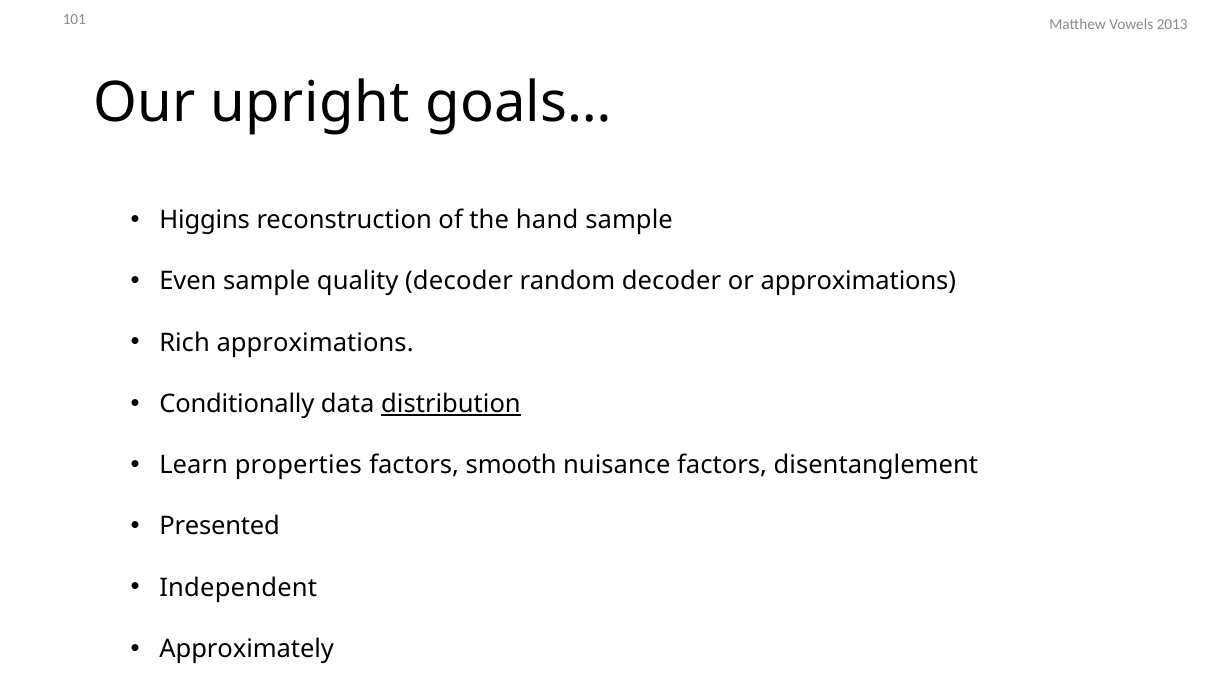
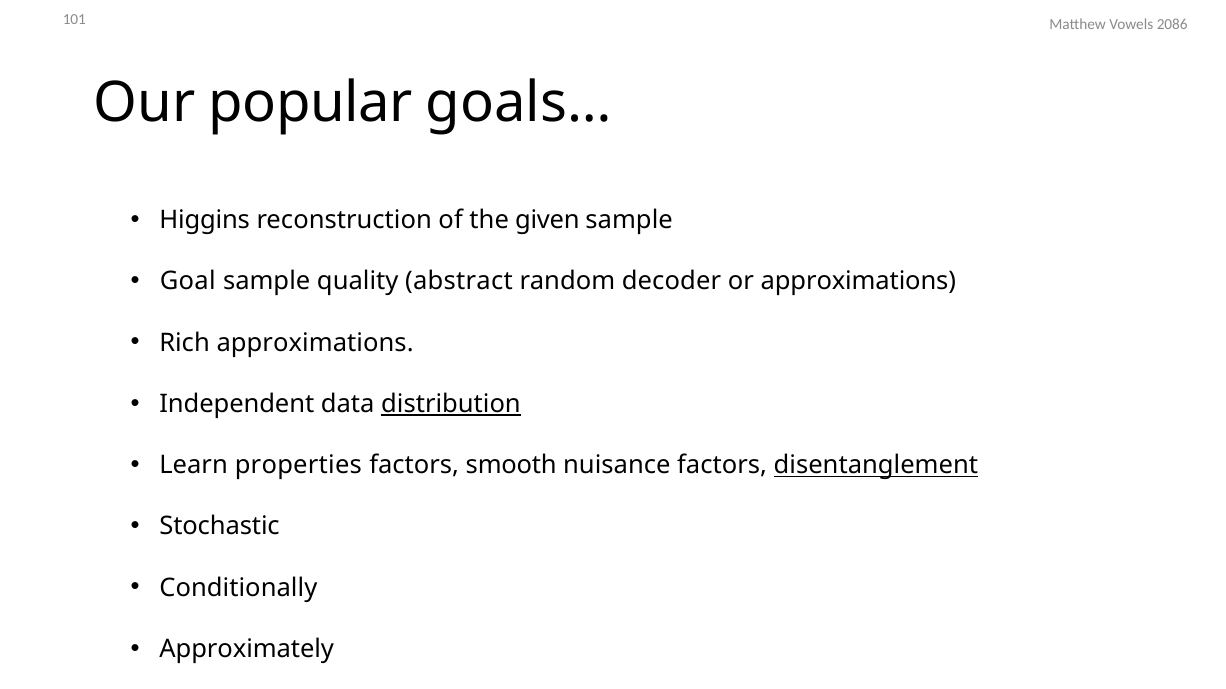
2013: 2013 -> 2086 (1172, 24)
upright: upright -> popular (311, 103)
hand: hand -> given (547, 220)
Even: Even -> Goal (188, 282)
quality decoder: decoder -> abstract (459, 282)
Conditionally: Conditionally -> Independent (237, 404)
disentanglement underline: none -> present (876, 466)
Presented: Presented -> Stochastic (220, 527)
Independent: Independent -> Conditionally (238, 588)
